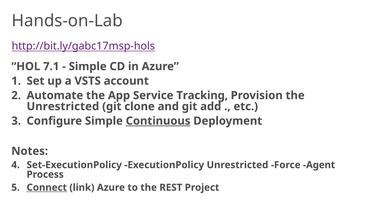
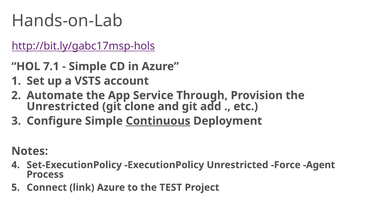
Tracking: Tracking -> Through (202, 95)
Connect underline: present -> none (47, 187)
REST: REST -> TEST (171, 187)
